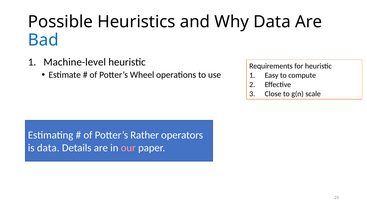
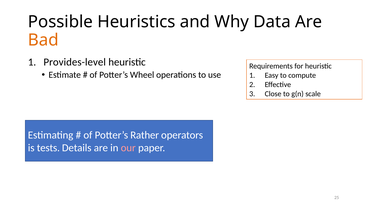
Bad colour: blue -> orange (43, 40)
Machine-level: Machine-level -> Provides-level (75, 62)
is data: data -> tests (48, 148)
